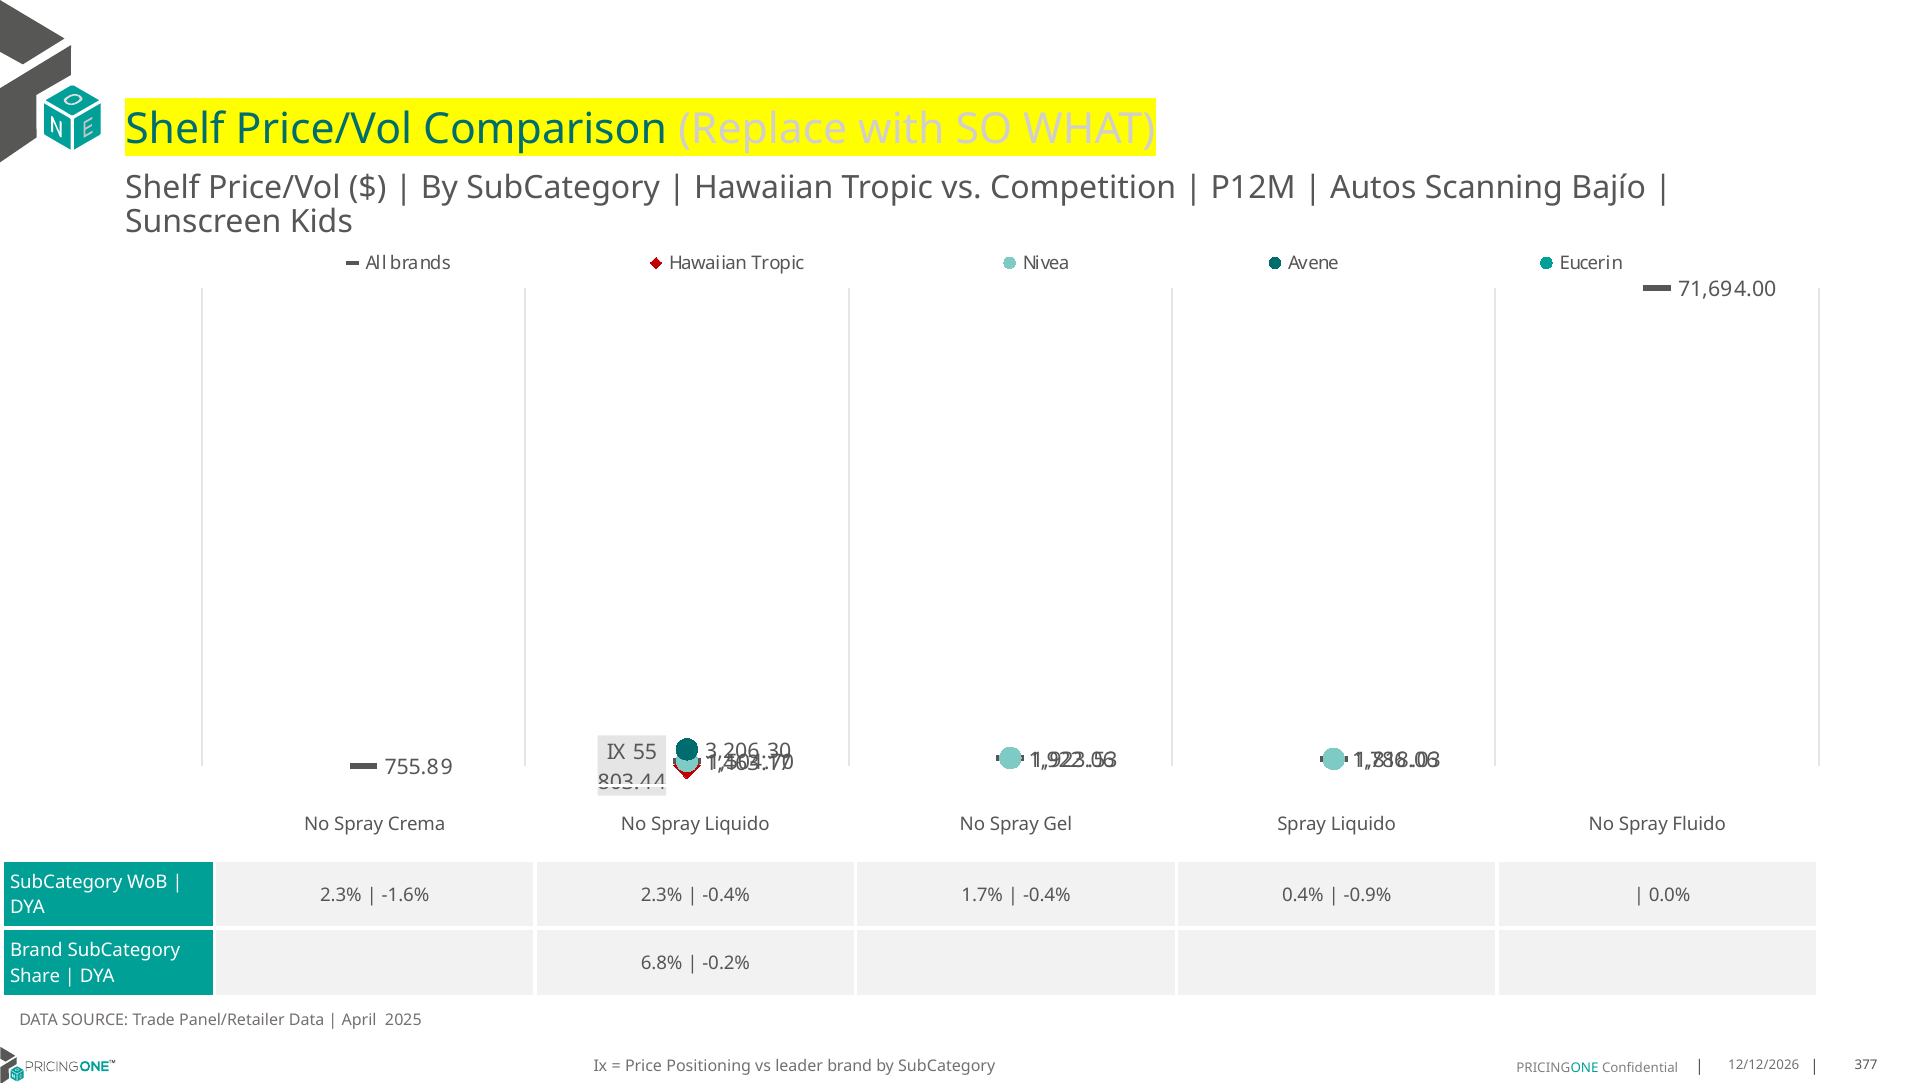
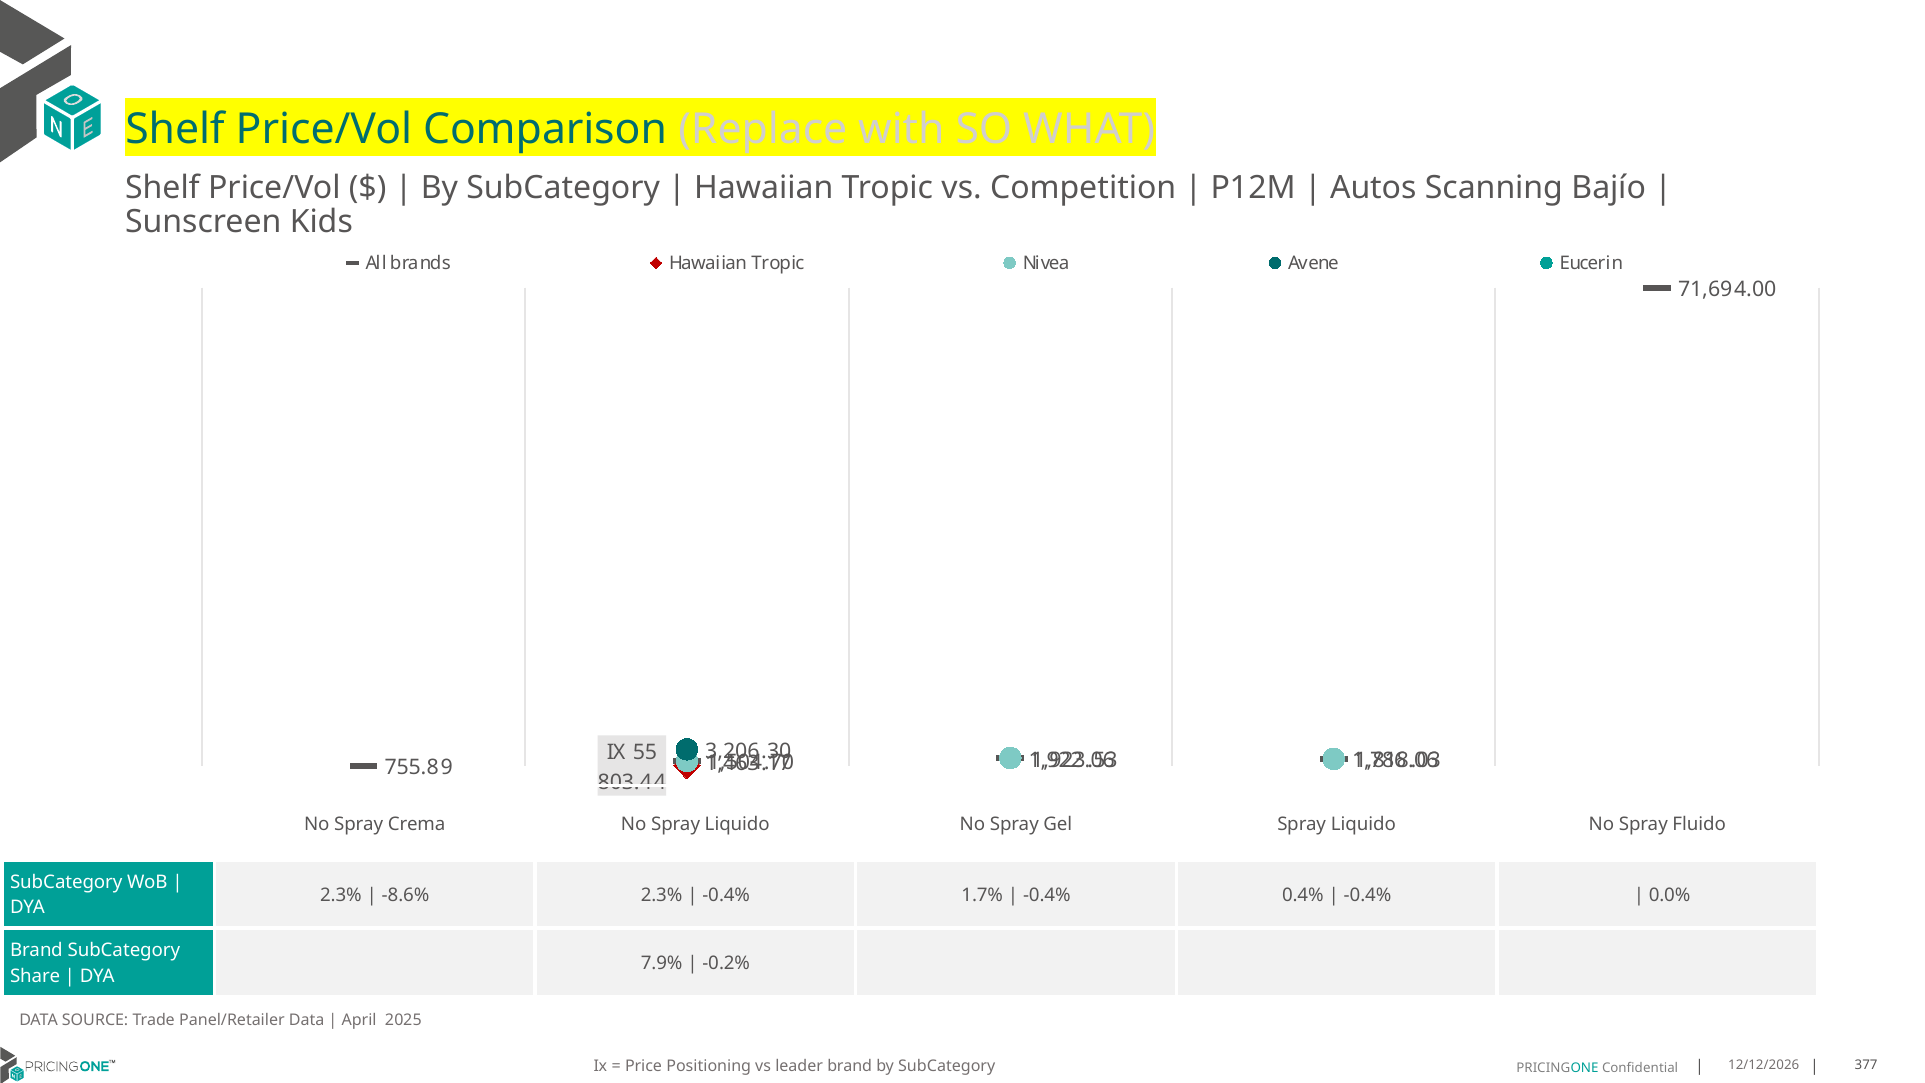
-1.6%: -1.6% -> -8.6% (406, 895)
-0.9%: -0.9% -> -0.4% (1368, 895)
6.8%: 6.8% -> 7.9% (662, 963)
